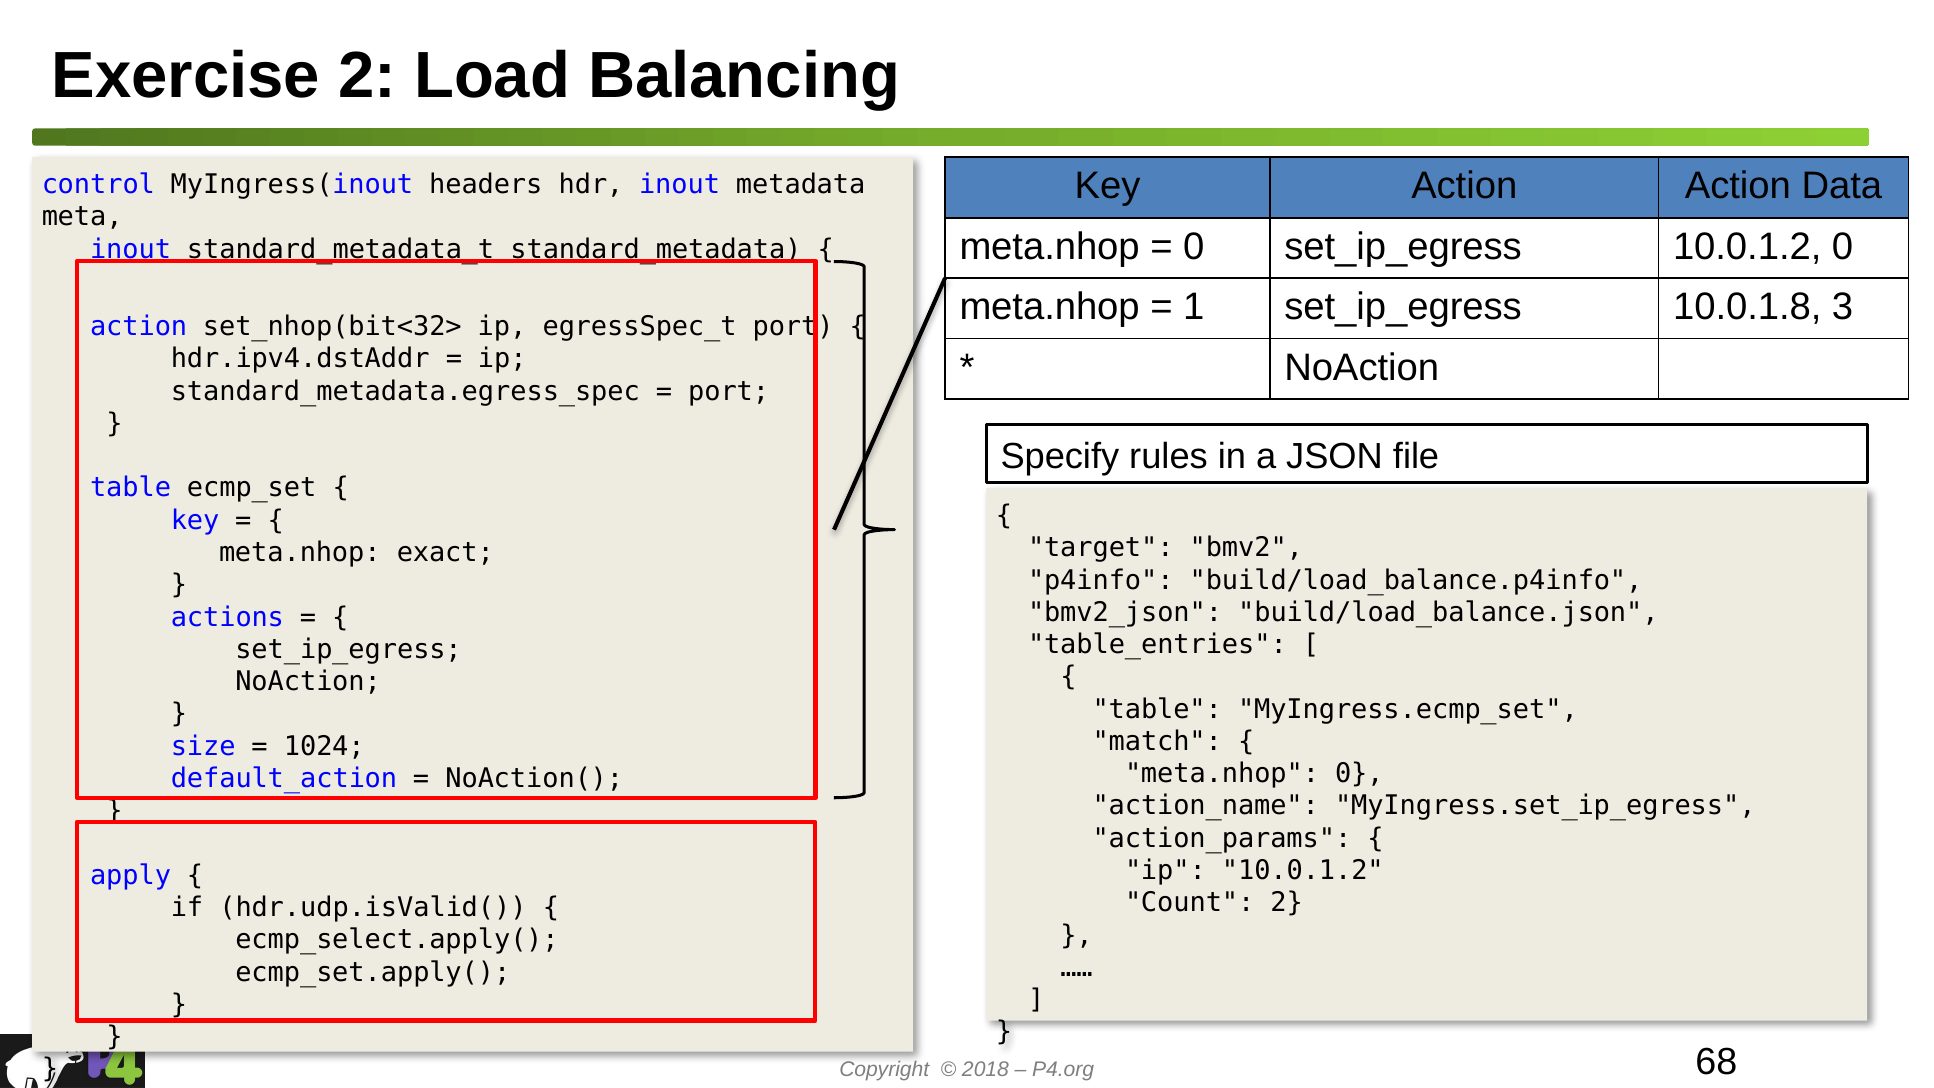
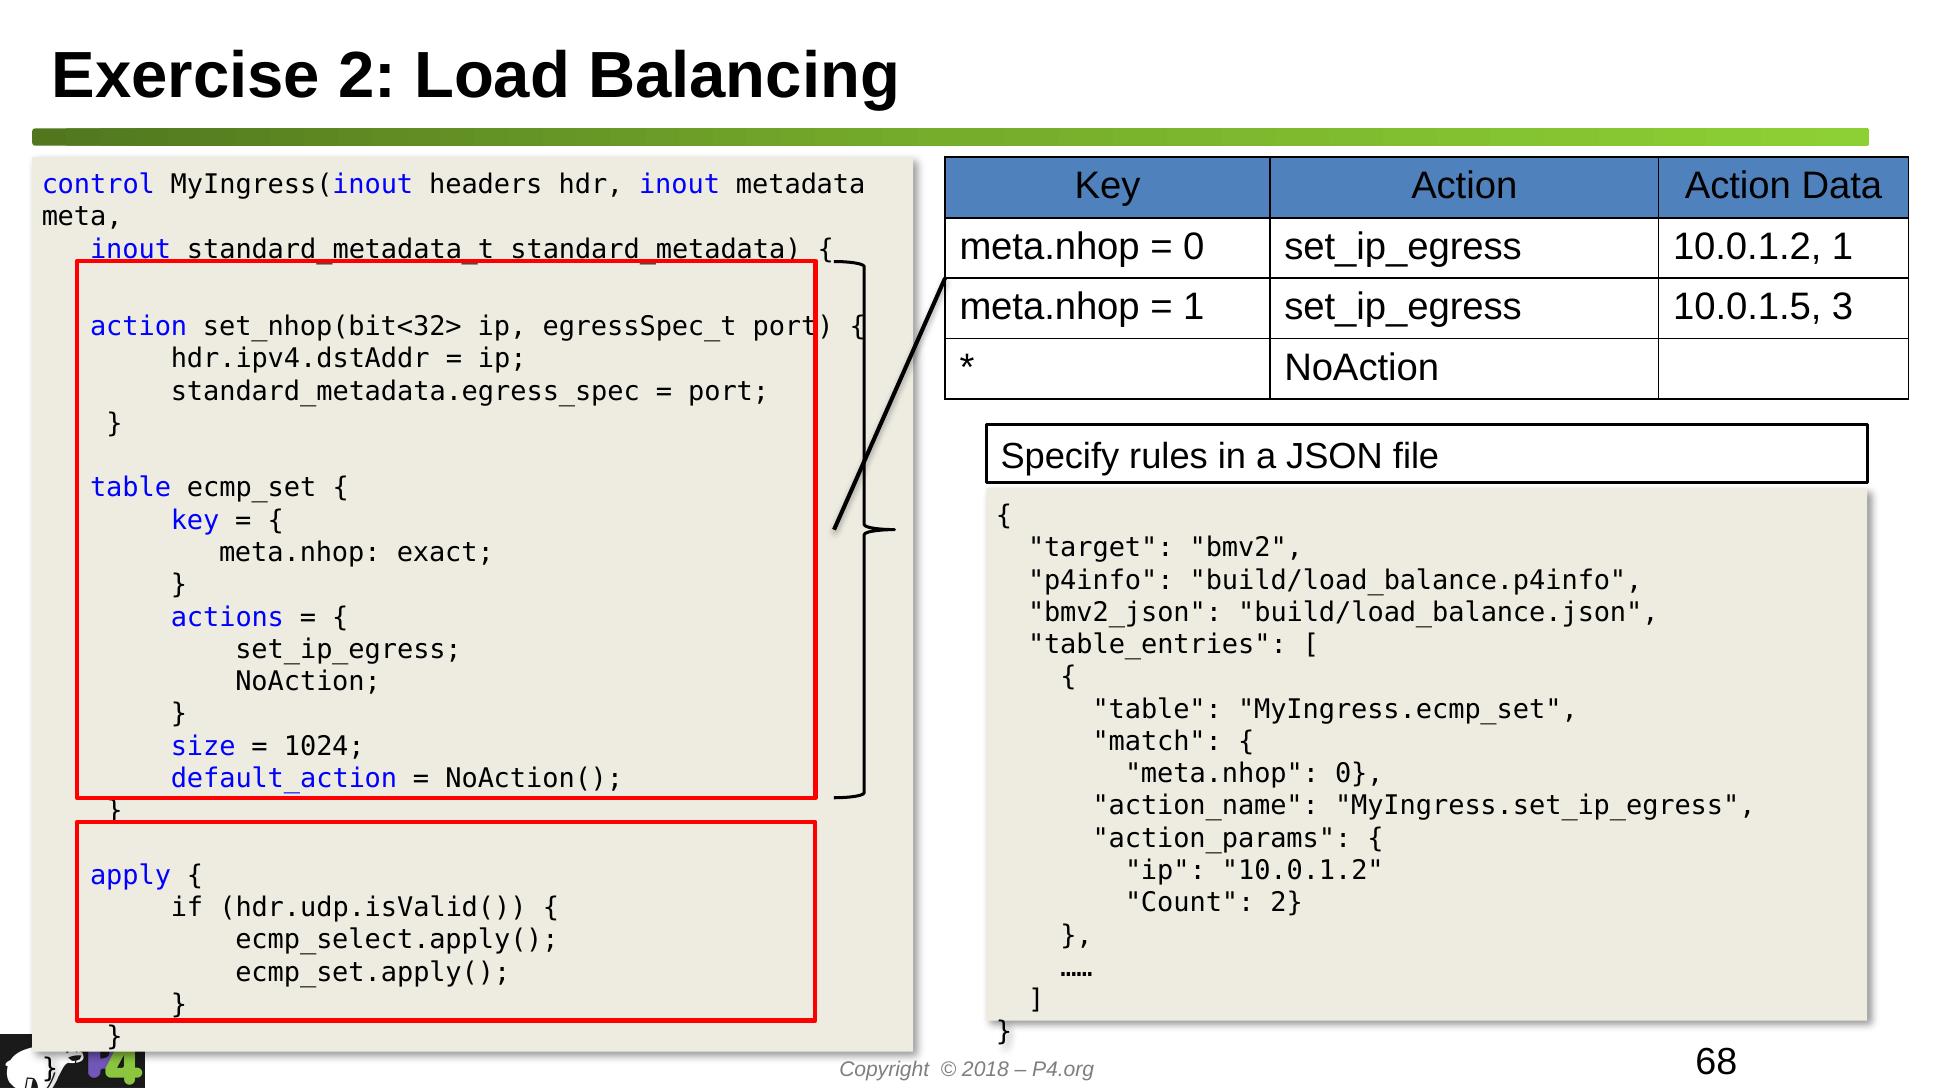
10.0.1.2 0: 0 -> 1 (1843, 247)
10.0.1.8: 10.0.1.8 -> 10.0.1.5 (1747, 307)
